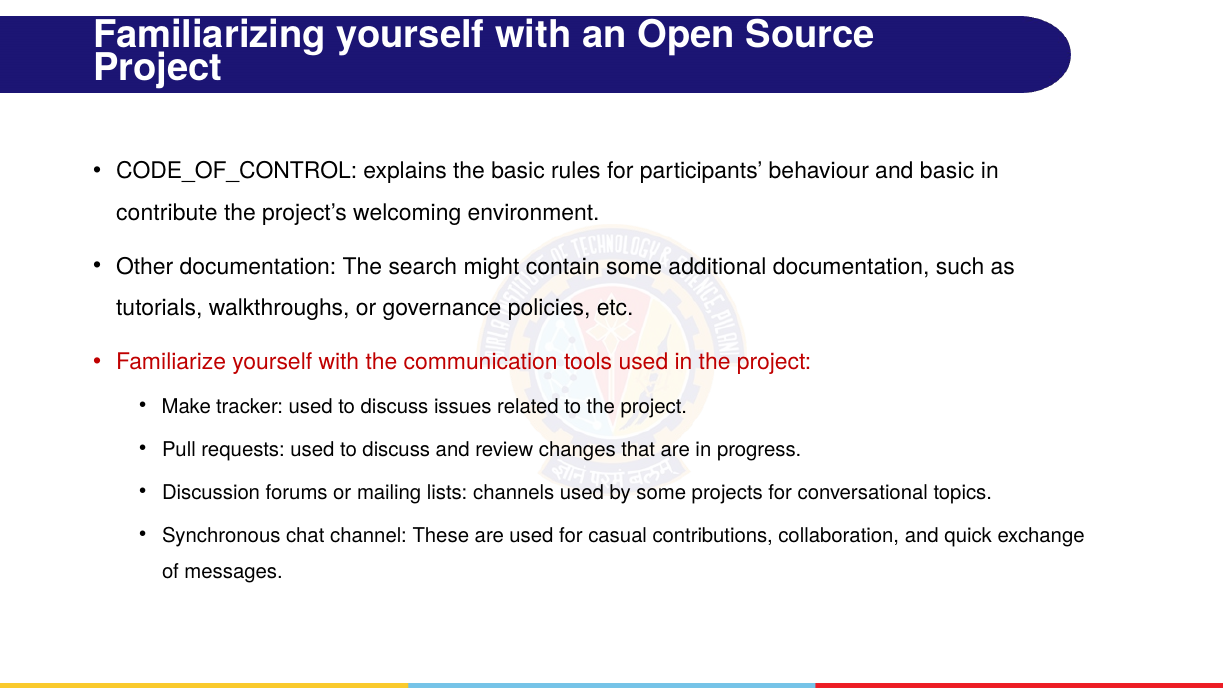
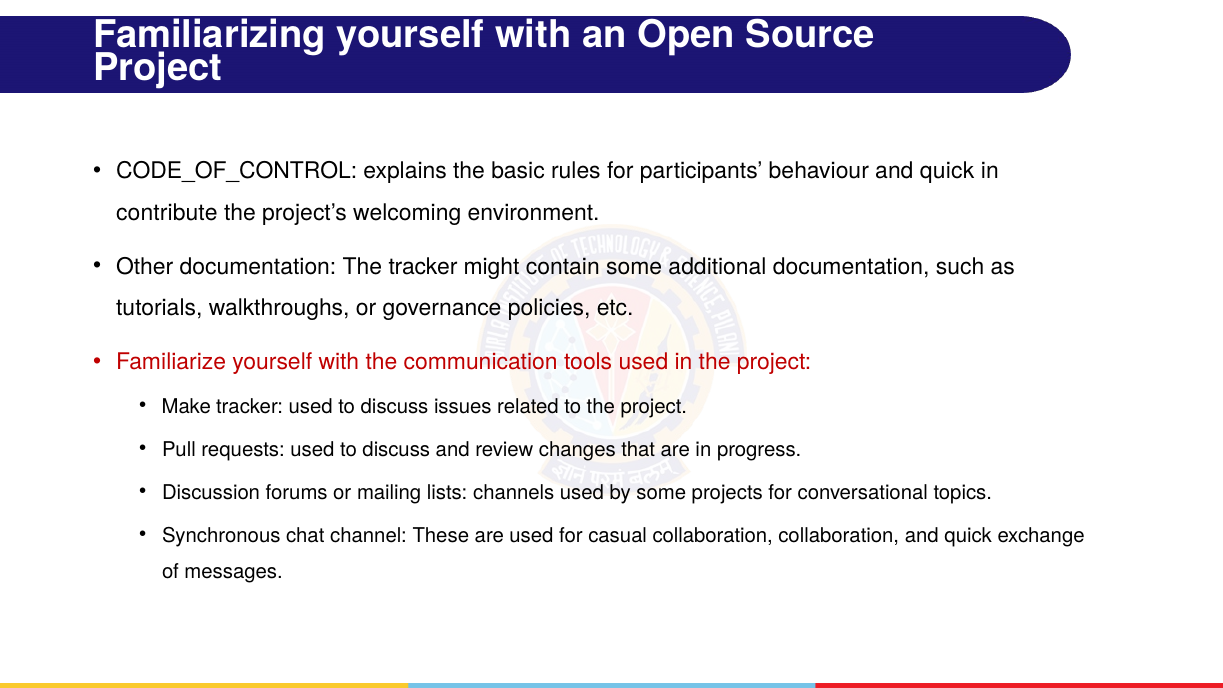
behaviour and basic: basic -> quick (947, 171)
The search: search -> tracker (423, 267)
casual contributions: contributions -> collaboration (713, 535)
